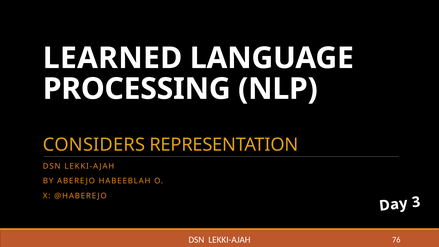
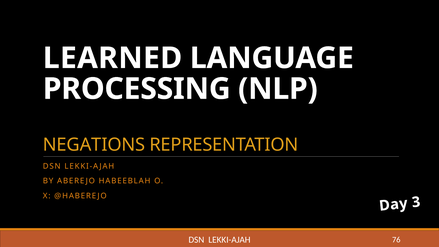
CONSIDERS: CONSIDERS -> NEGATIONS (94, 145)
